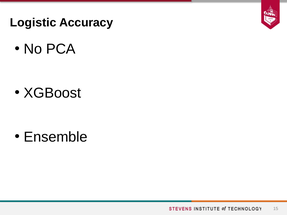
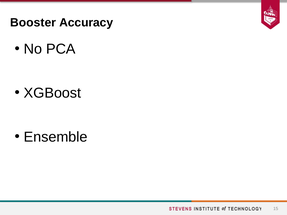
Logistic: Logistic -> Booster (33, 23)
